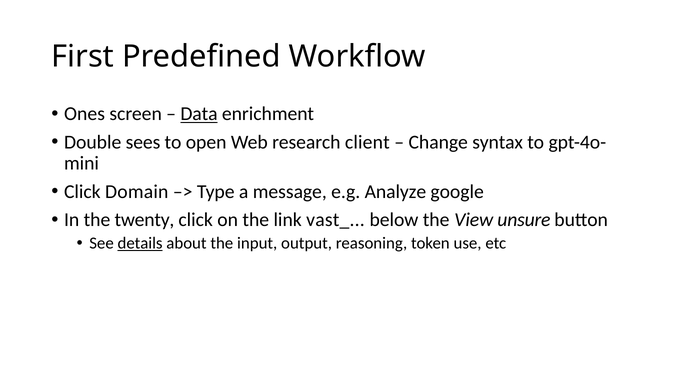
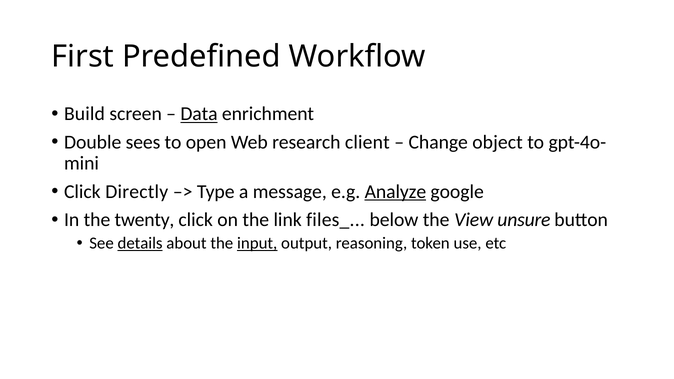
Ones: Ones -> Build (84, 114)
syntax: syntax -> object (498, 142)
Domain: Domain -> Directly (137, 192)
Analyze underline: none -> present (395, 192)
vast_: vast_ -> files_ (336, 220)
input underline: none -> present (257, 243)
